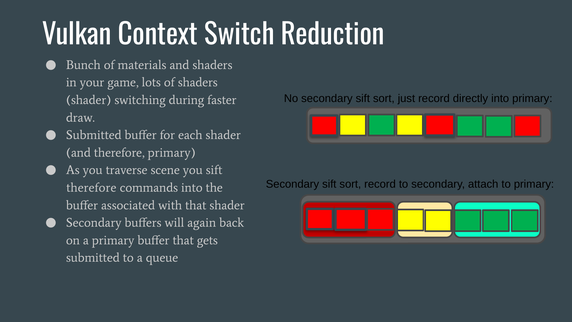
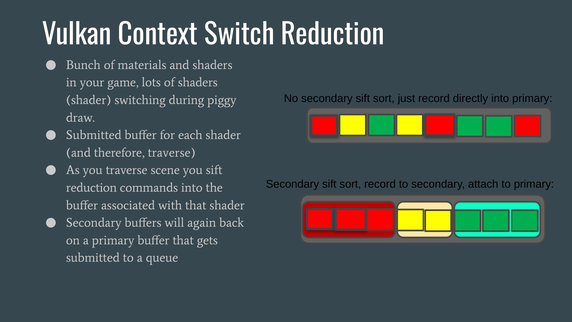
faster: faster -> piggy (222, 100)
therefore primary: primary -> traverse (172, 152)
therefore: therefore -> reduction (91, 188)
